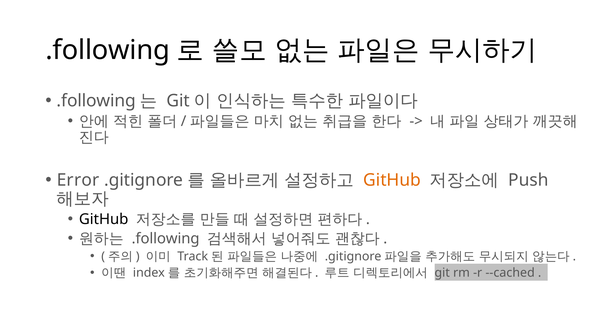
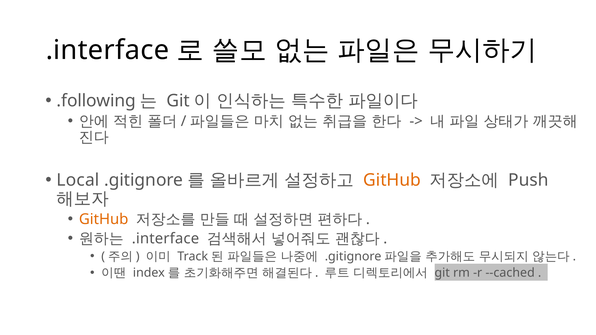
.following: .following -> .interface (107, 50)
Error: Error -> Local (78, 180)
GitHub colour: black -> orange (104, 219)
.following: .following -> .interface (165, 239)
